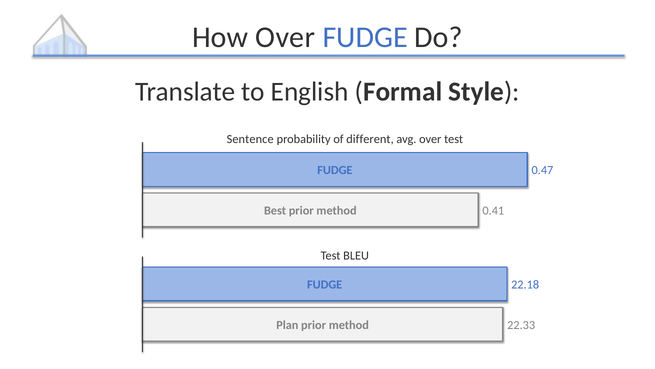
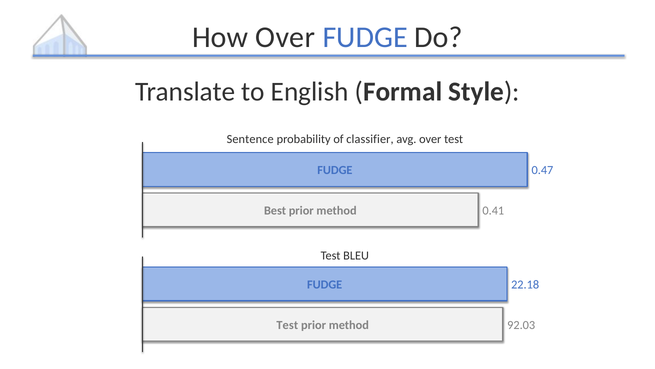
different: different -> classifier (370, 139)
22.33: 22.33 -> 92.03 (521, 325)
Plan: Plan -> Test (287, 325)
